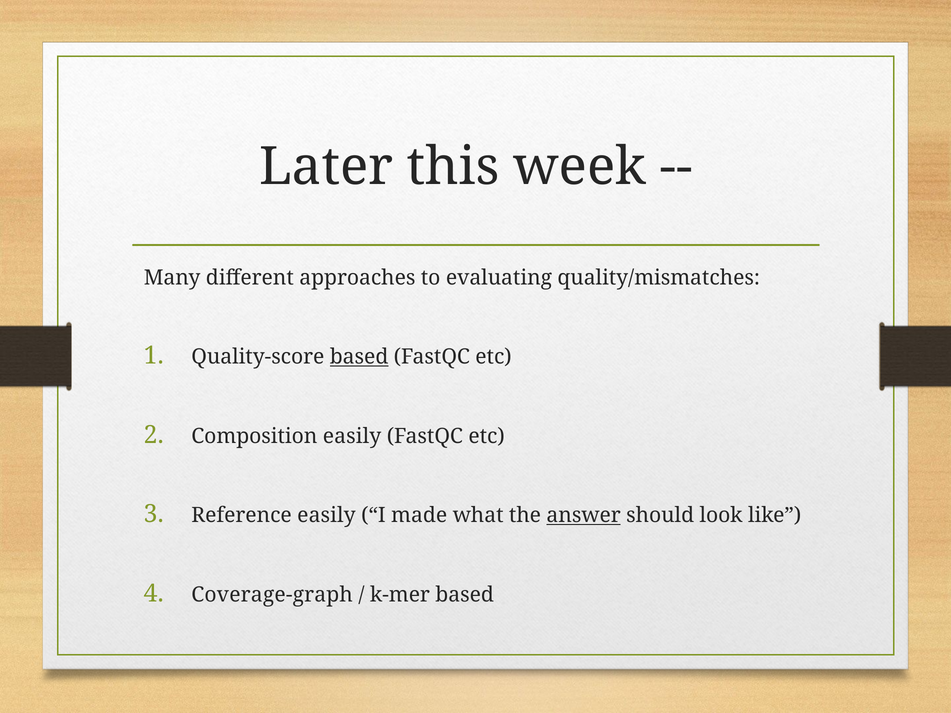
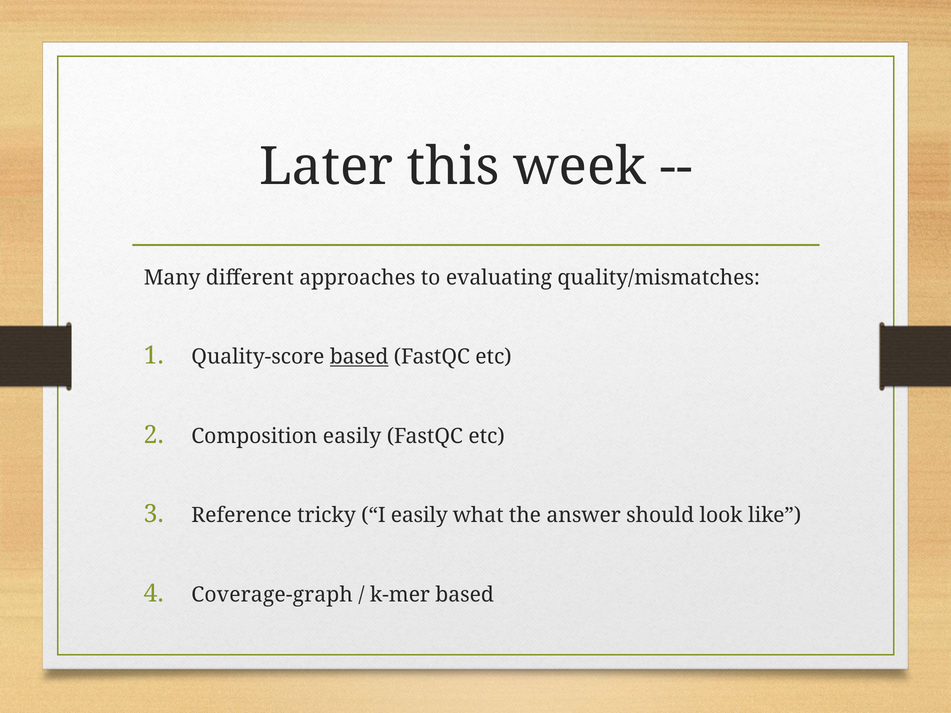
Reference easily: easily -> tricky (327, 516)
I made: made -> easily (419, 516)
answer underline: present -> none (584, 516)
